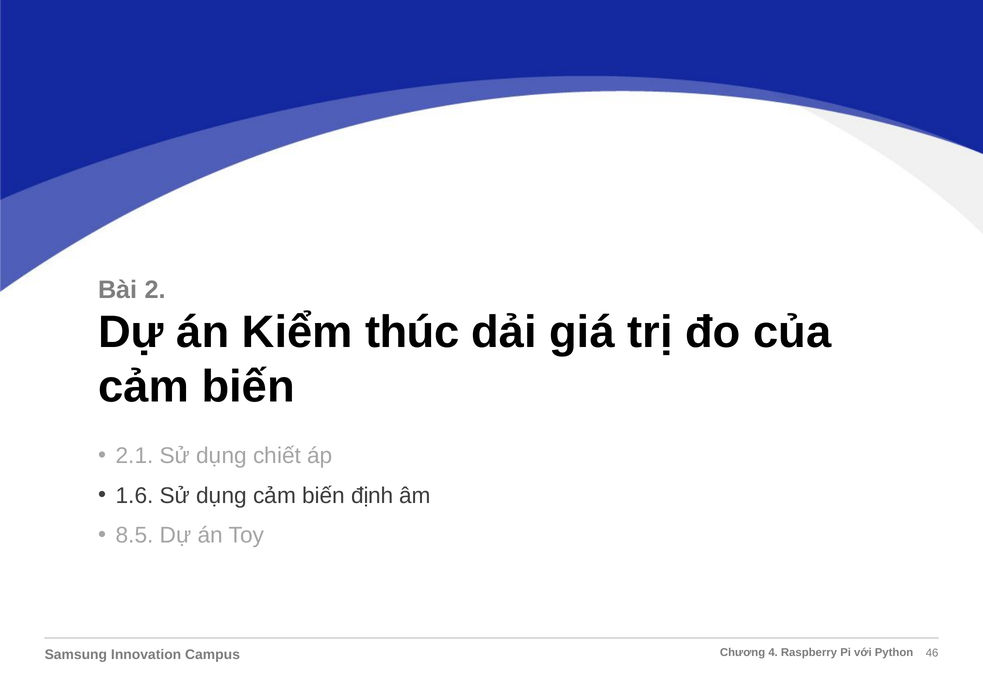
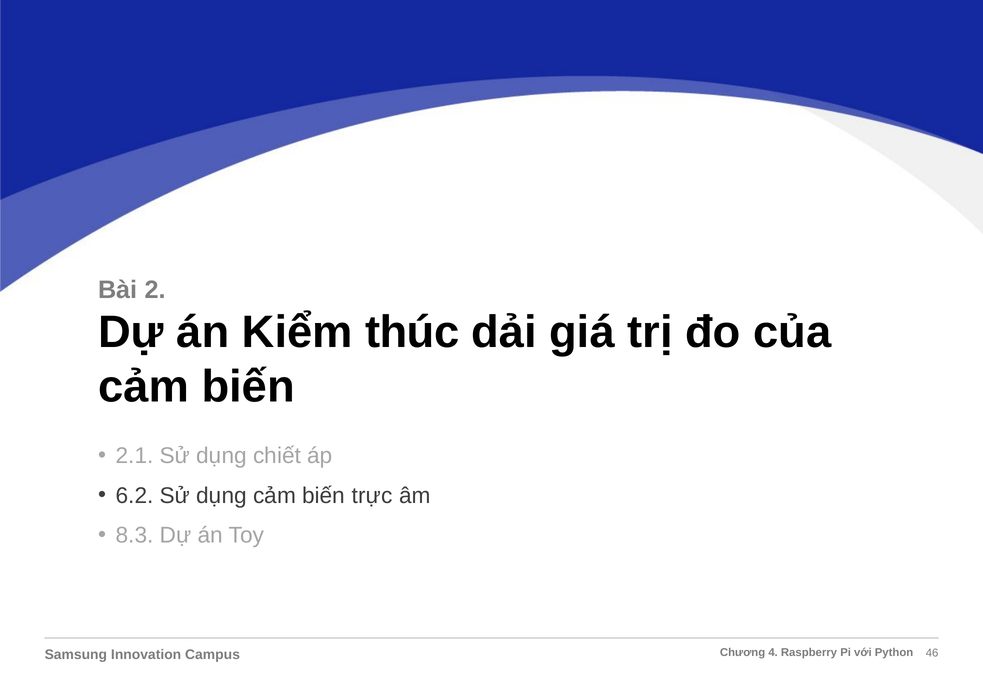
1.6: 1.6 -> 6.2 (135, 495)
định: định -> trực (372, 495)
8.5: 8.5 -> 8.3 (135, 535)
